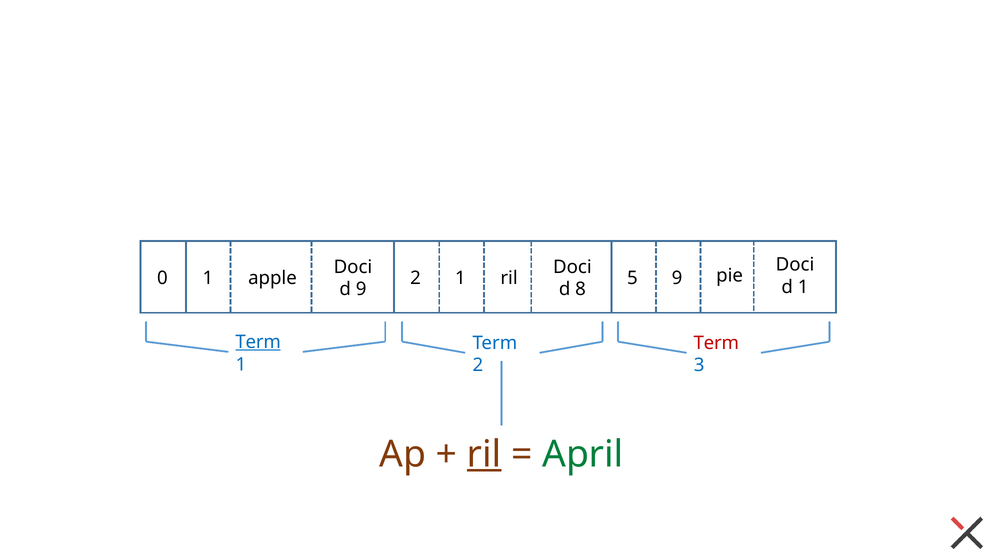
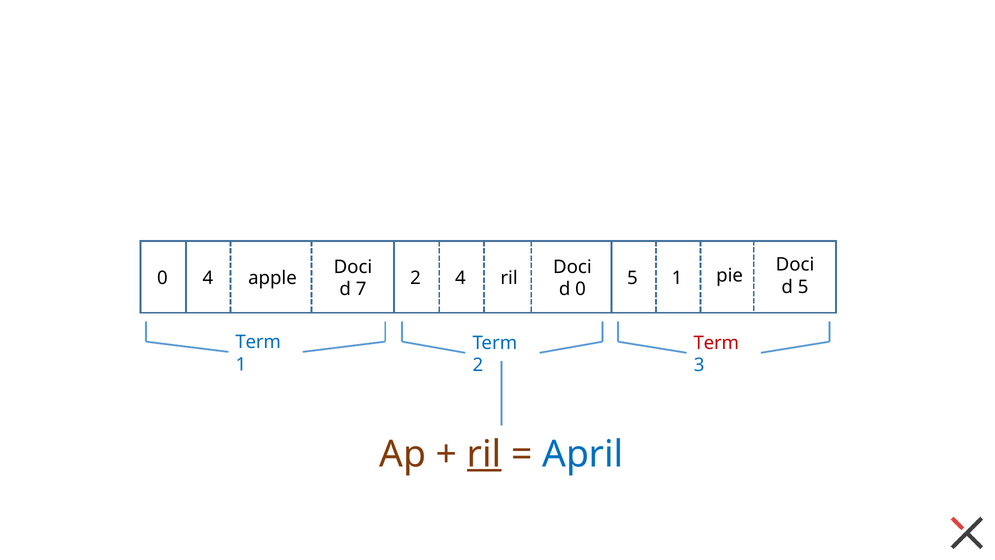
0 1: 1 -> 4 (208, 278)
2 1: 1 -> 4 (460, 278)
5 9: 9 -> 1 (677, 278)
1: 1 -> 5 (803, 287)
9: 9 -> 7 (361, 289)
8: 8 -> 0 (581, 289)
Term underline: present -> none (258, 342)
April colour: green -> blue (583, 454)
